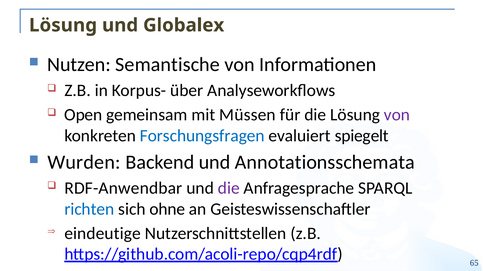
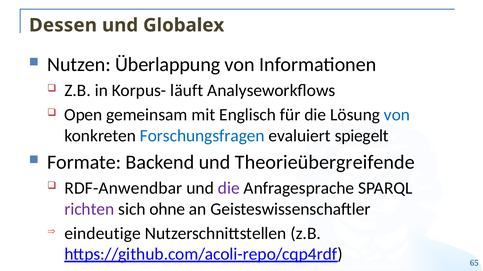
Lösung: Lösung -> Dessen (63, 25)
Semantische: Semantische -> Überlappung (168, 65)
über: über -> läuft (187, 91)
Müssen: Müssen -> Englisch (248, 115)
von colour: purple -> blue (397, 115)
Wurden: Wurden -> Formate (84, 163)
Annotationsschemata: Annotationsschemata -> Theorieübergreifende (325, 163)
richten colour: blue -> purple (89, 209)
